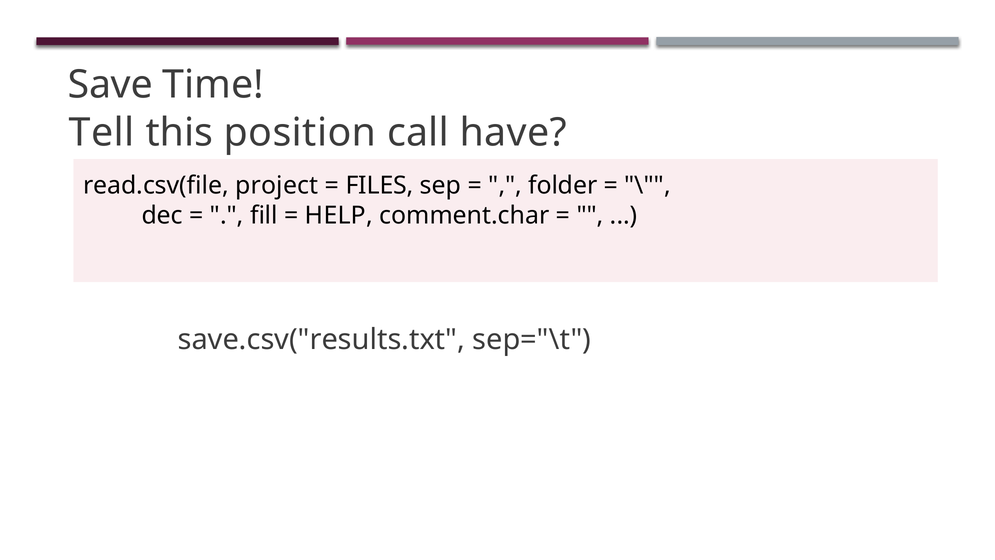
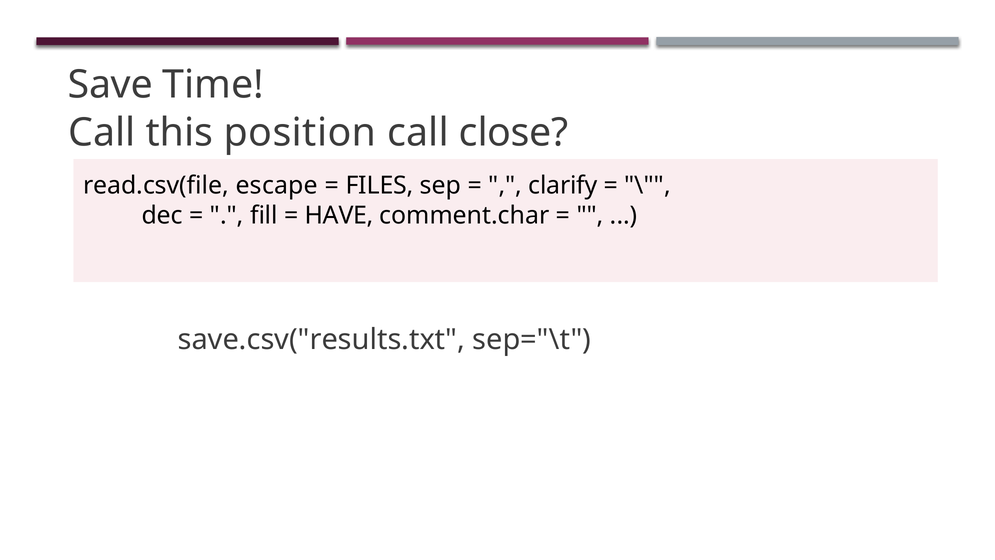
Tell: Tell -> Call (102, 133)
have: have -> close (514, 133)
project: project -> escape (277, 186)
folder: folder -> clarify (563, 186)
HELP: HELP -> HAVE (339, 215)
